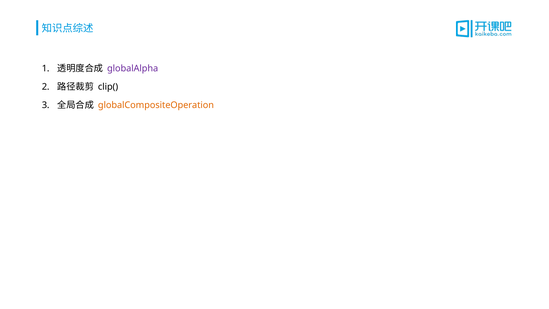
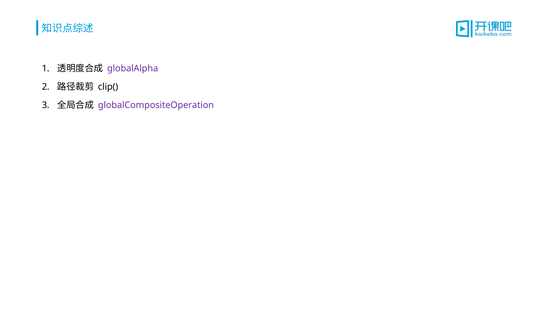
globalCompositeOperation colour: orange -> purple (156, 105)
